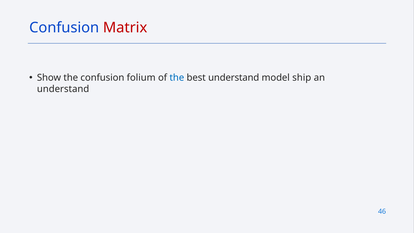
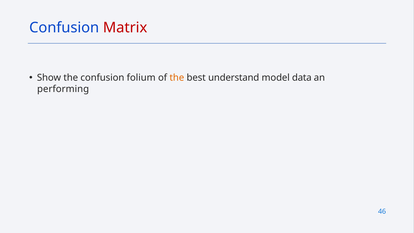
the colour: blue -> orange (177, 78)
ship: ship -> data (302, 78)
understand: understand -> performing (63, 89)
